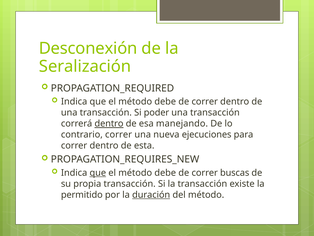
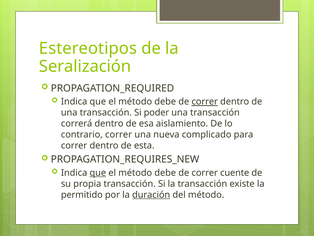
Desconexión: Desconexión -> Estereotipos (88, 48)
correr underline: none -> present (205, 101)
dentro underline: present -> none (109, 123)
manejando: manejando -> aislamiento (182, 123)
ejecuciones: ejecuciones -> complicado (207, 134)
buscas: buscas -> cuente (235, 172)
